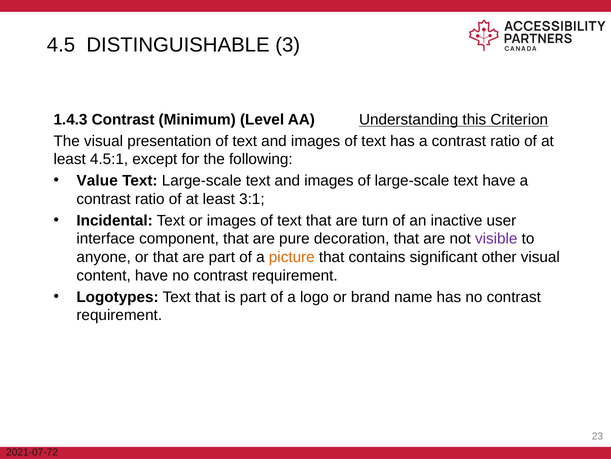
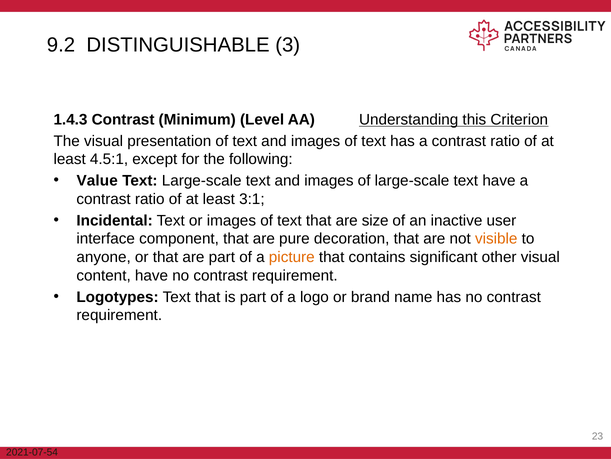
4.5: 4.5 -> 9.2 (61, 45)
turn: turn -> size (375, 220)
visible colour: purple -> orange (496, 239)
2021-07-72: 2021-07-72 -> 2021-07-54 (32, 452)
